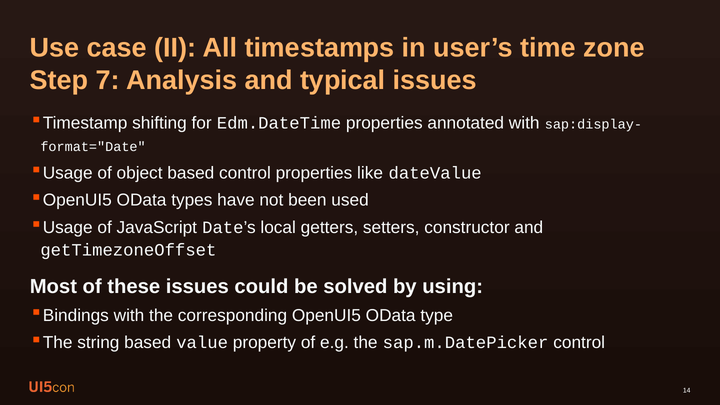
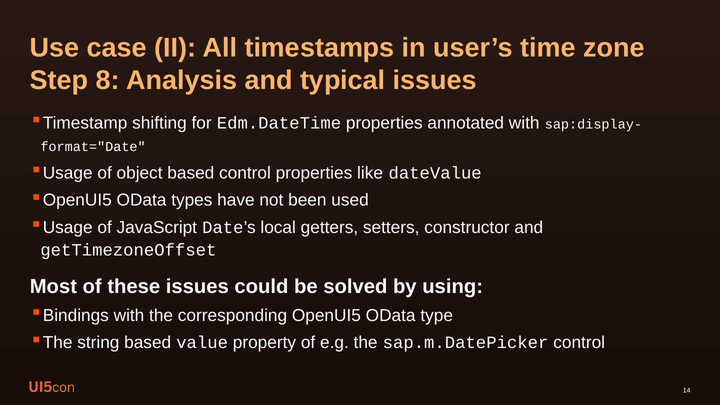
7: 7 -> 8 (108, 80)
